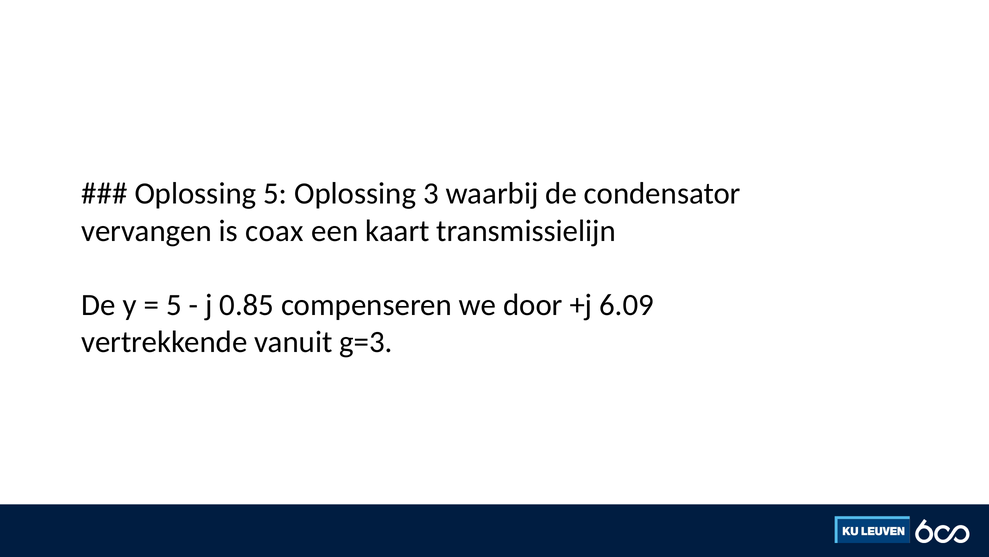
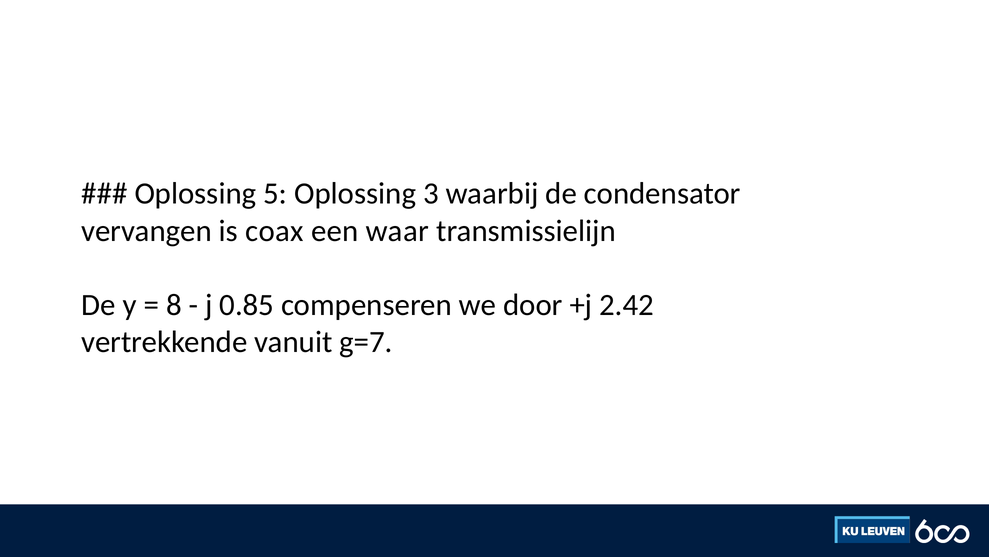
kaart: kaart -> waar (397, 231)
5: 5 -> 8 (174, 305)
6.09: 6.09 -> 2.42 (627, 305)
g=3: g=3 -> g=7 (366, 342)
